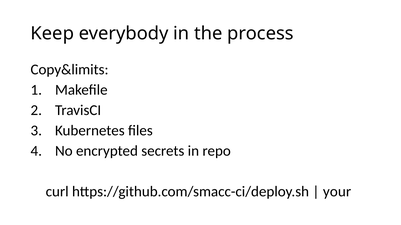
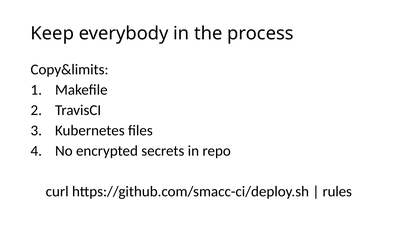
your: your -> rules (337, 192)
